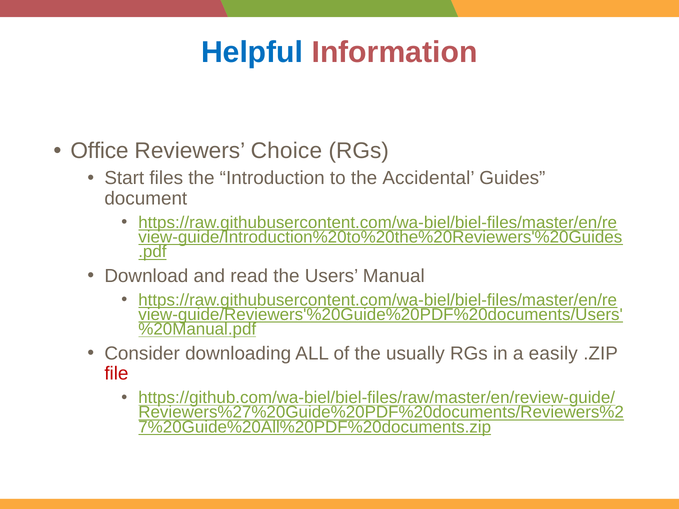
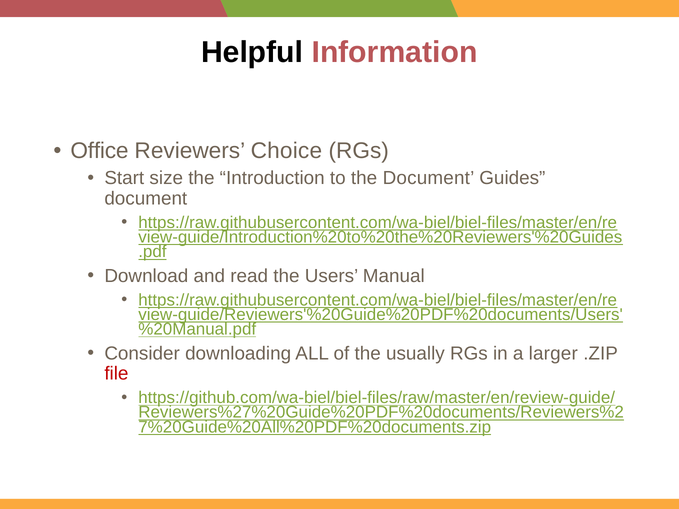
Helpful colour: blue -> black (252, 52)
files: files -> size (166, 178)
the Accidental: Accidental -> Document (428, 178)
easily: easily -> larger (553, 353)
